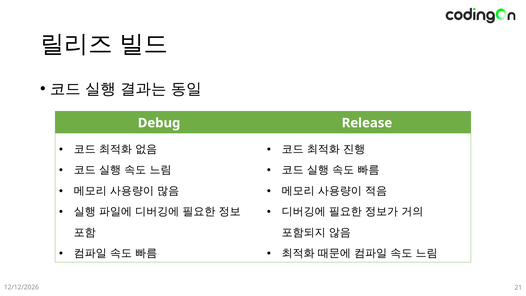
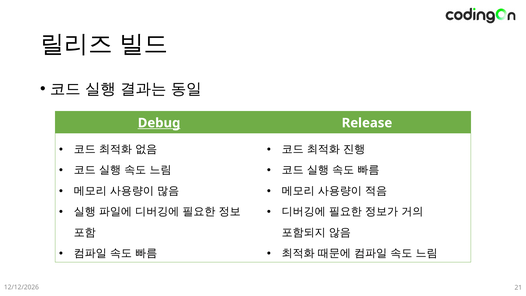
Debug underline: none -> present (159, 123)
